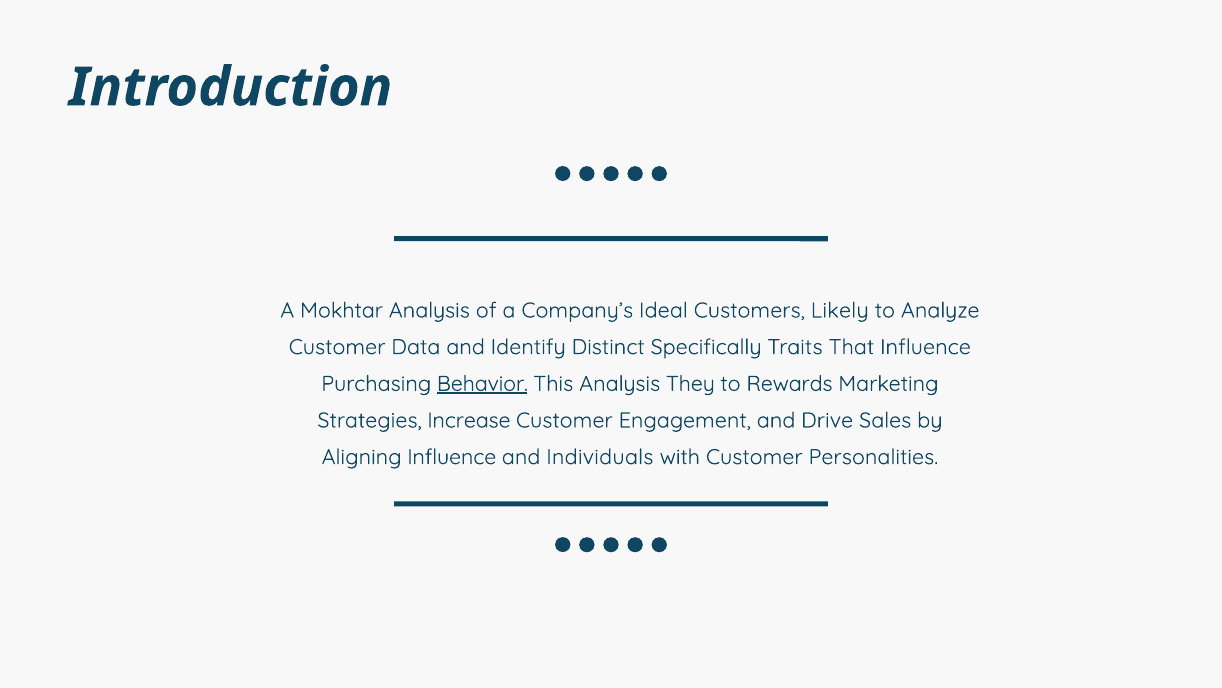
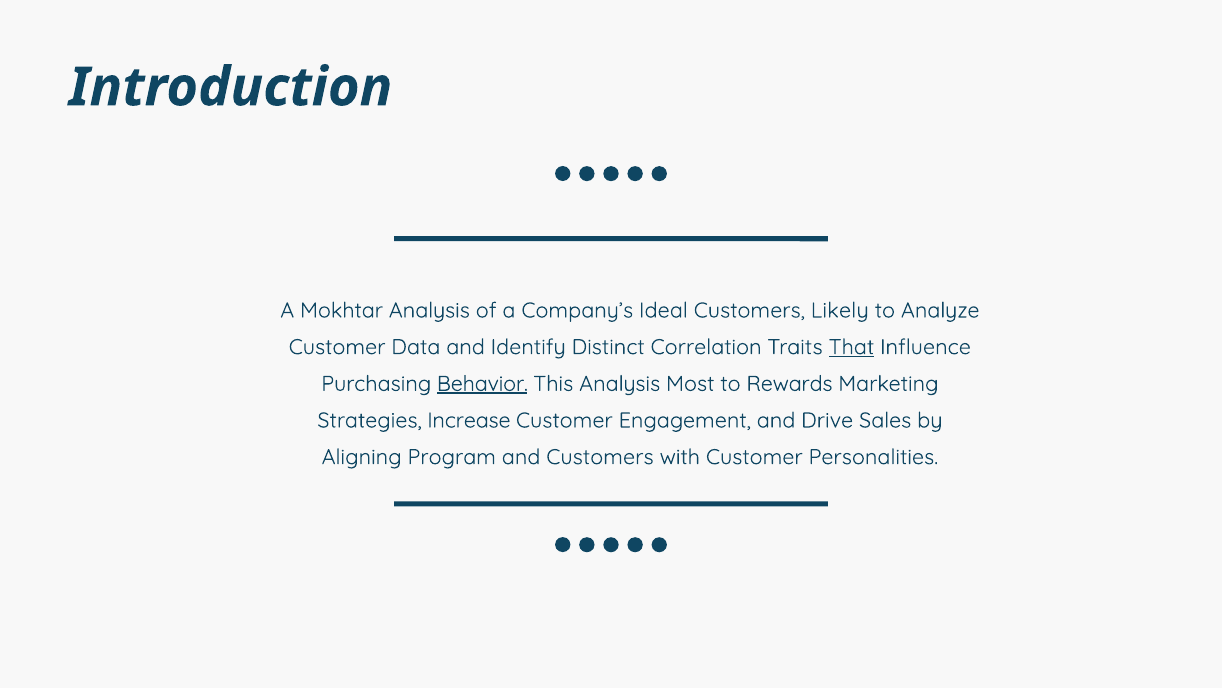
Specifically: Specifically -> Correlation (706, 347)
That underline: none -> present (851, 347)
They: They -> Most (690, 383)
Aligning Influence: Influence -> Program (452, 457)
and Individuals: Individuals -> Customers (600, 457)
